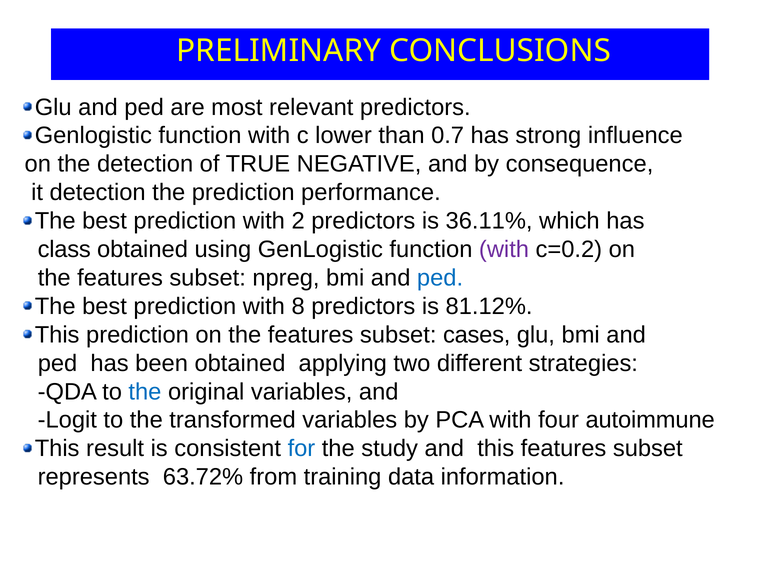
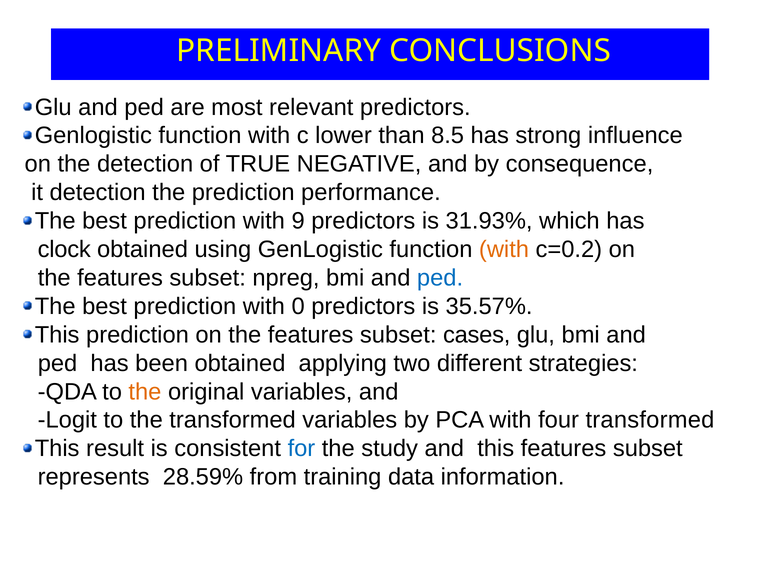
0.7: 0.7 -> 8.5 (448, 136)
2: 2 -> 9 (298, 221)
36.11%: 36.11% -> 31.93% (489, 221)
class: class -> clock (64, 249)
with colour: purple -> orange (504, 249)
8: 8 -> 0 (298, 306)
81.12%: 81.12% -> 35.57% (489, 306)
the colour: blue -> orange (145, 392)
four autoimmune: autoimmune -> transformed (650, 420)
63.72%: 63.72% -> 28.59% (203, 477)
